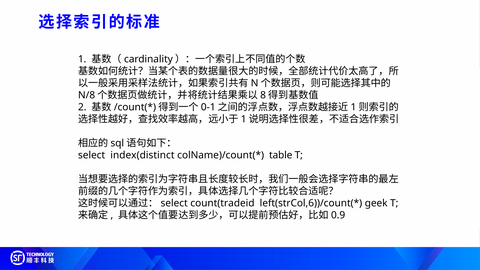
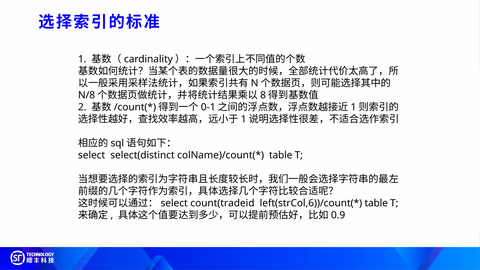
index(distinct: index(distinct -> select(distinct (142, 155)
geek: geek -> table (376, 203)
